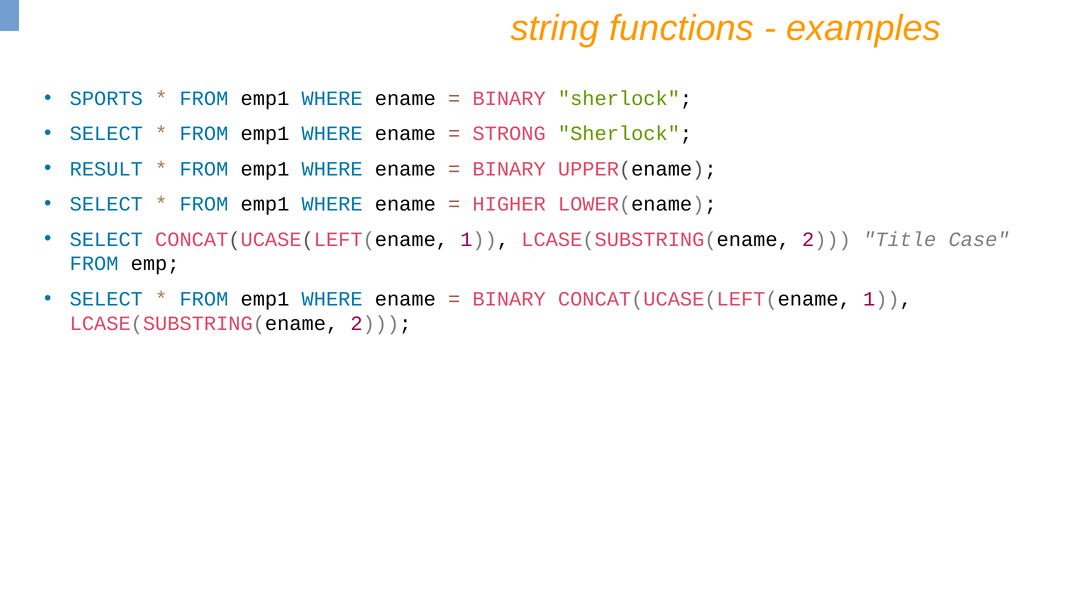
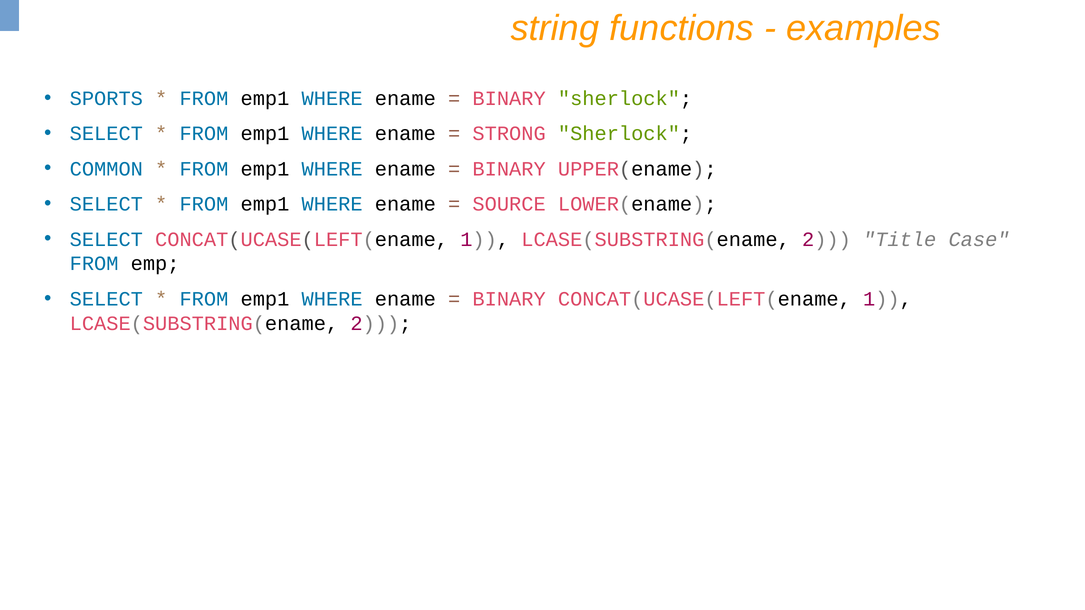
RESULT: RESULT -> COMMON (106, 169)
HIGHER: HIGHER -> SOURCE (509, 204)
